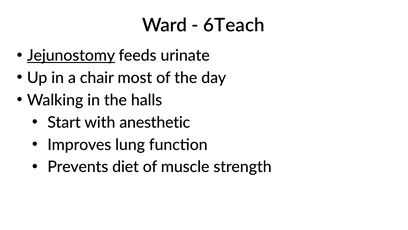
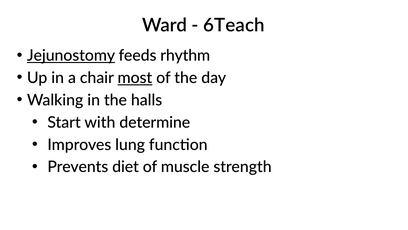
urinate: urinate -> rhythm (185, 56)
most underline: none -> present (135, 78)
anesthetic: anesthetic -> determine (155, 122)
